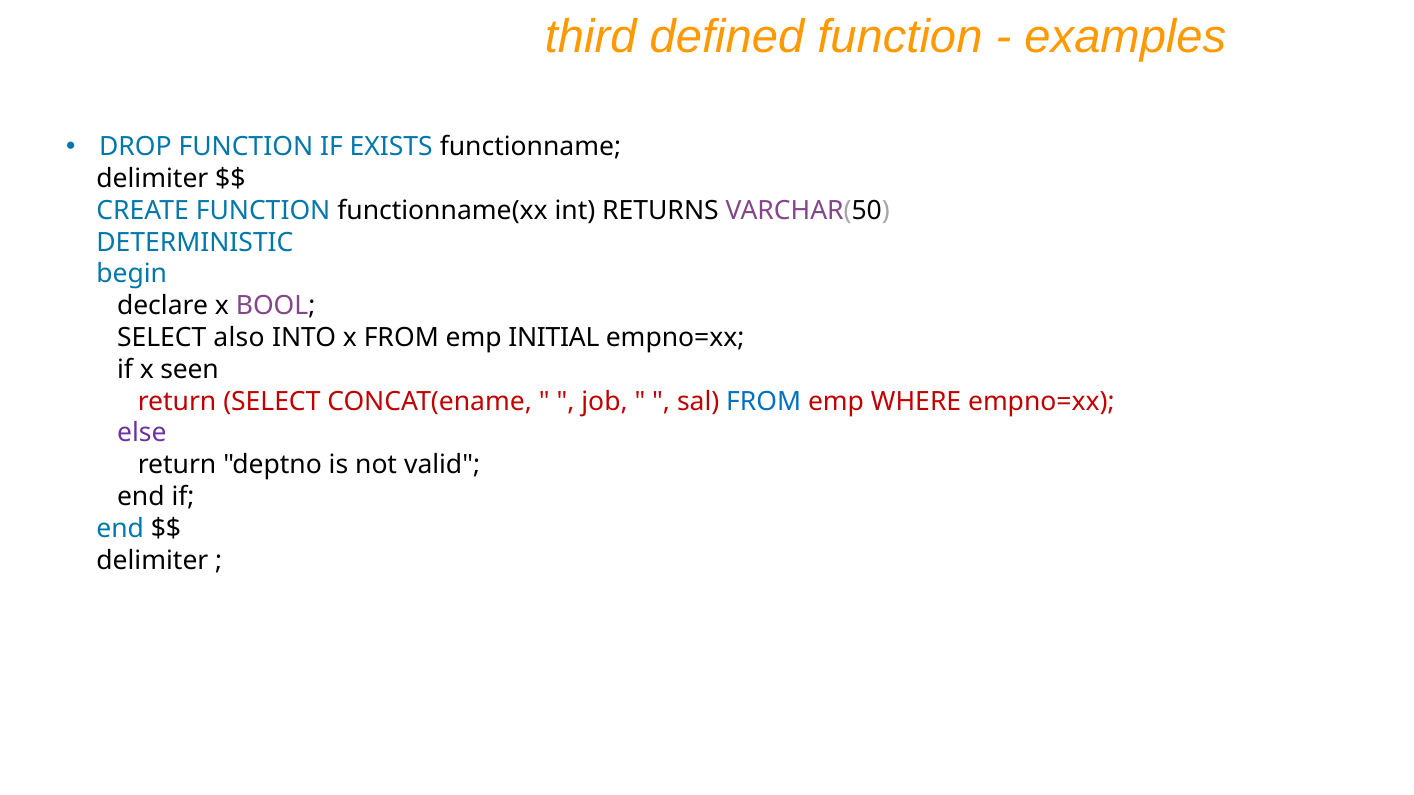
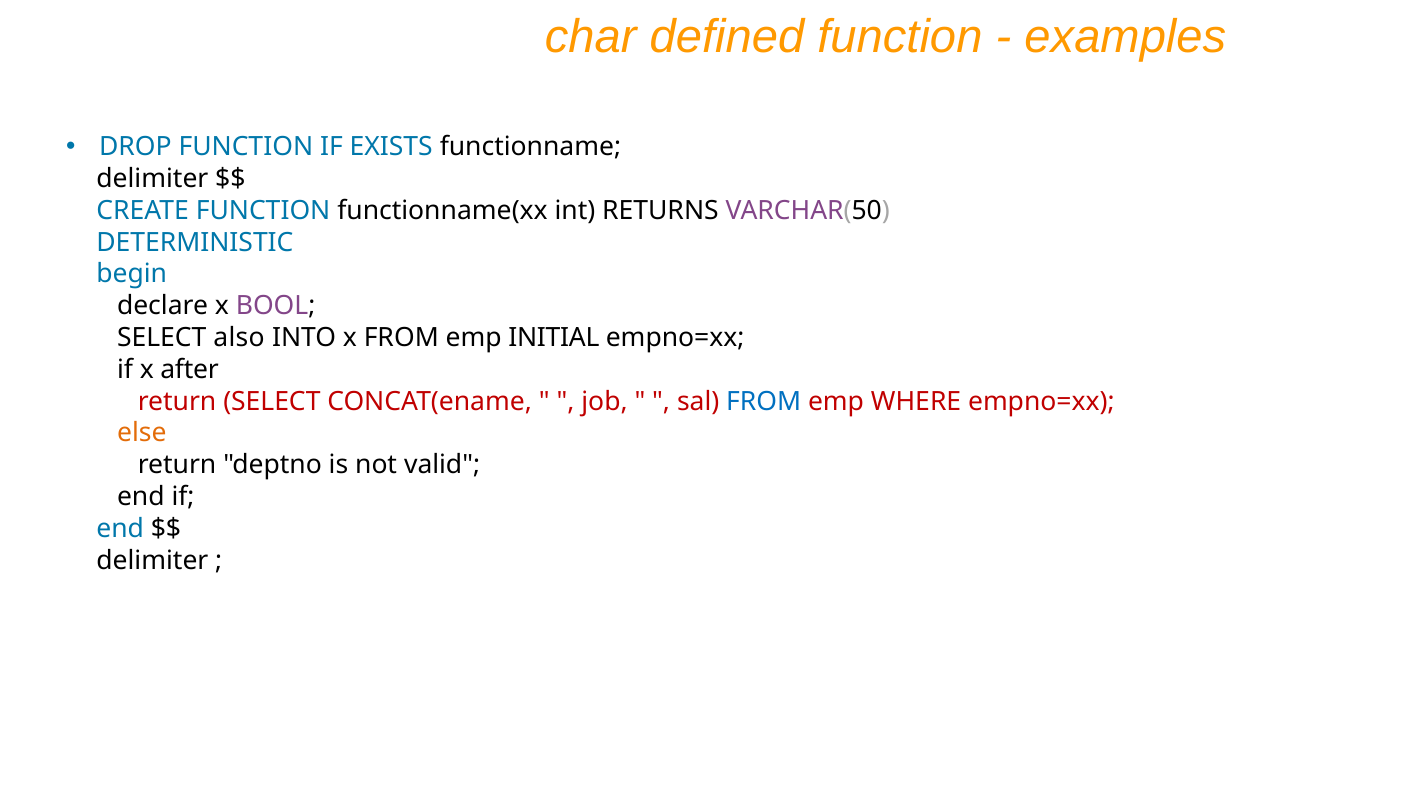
third: third -> char (591, 37)
seen: seen -> after (190, 370)
else colour: purple -> orange (142, 433)
